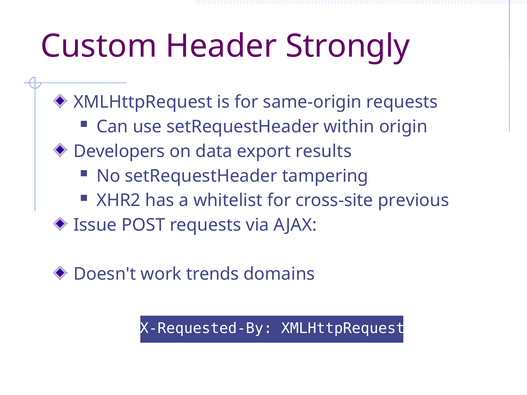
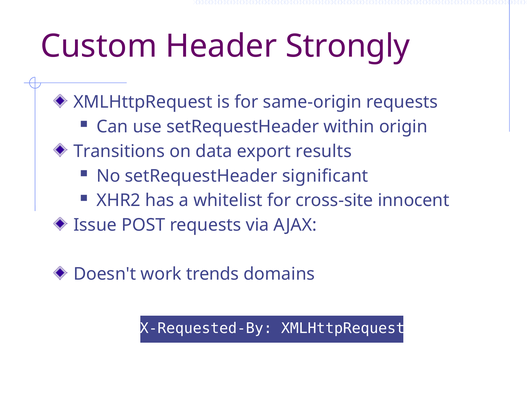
Developers: Developers -> Transitions (119, 151)
tampering: tampering -> significant (325, 176)
previous: previous -> innocent (414, 201)
